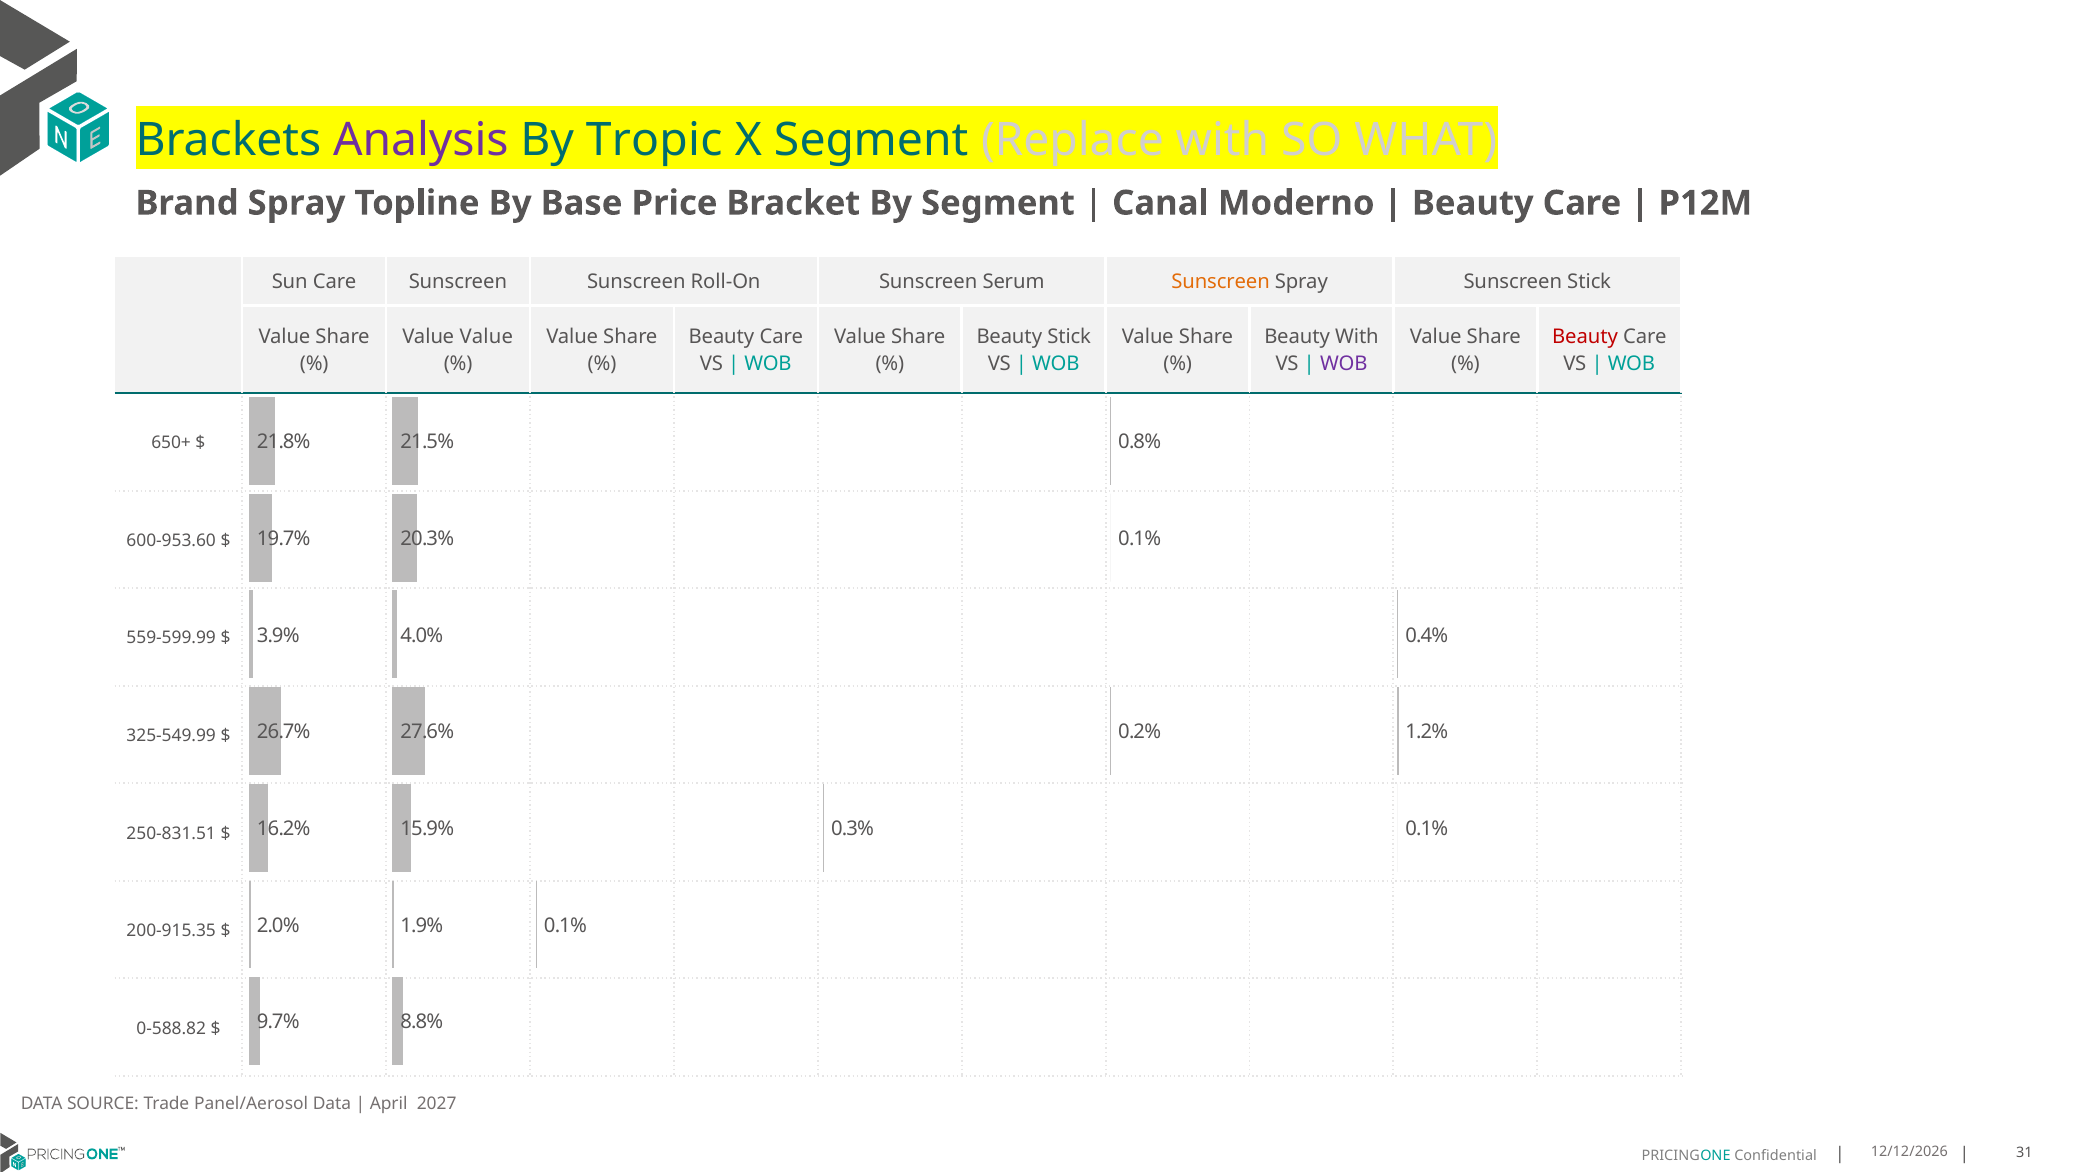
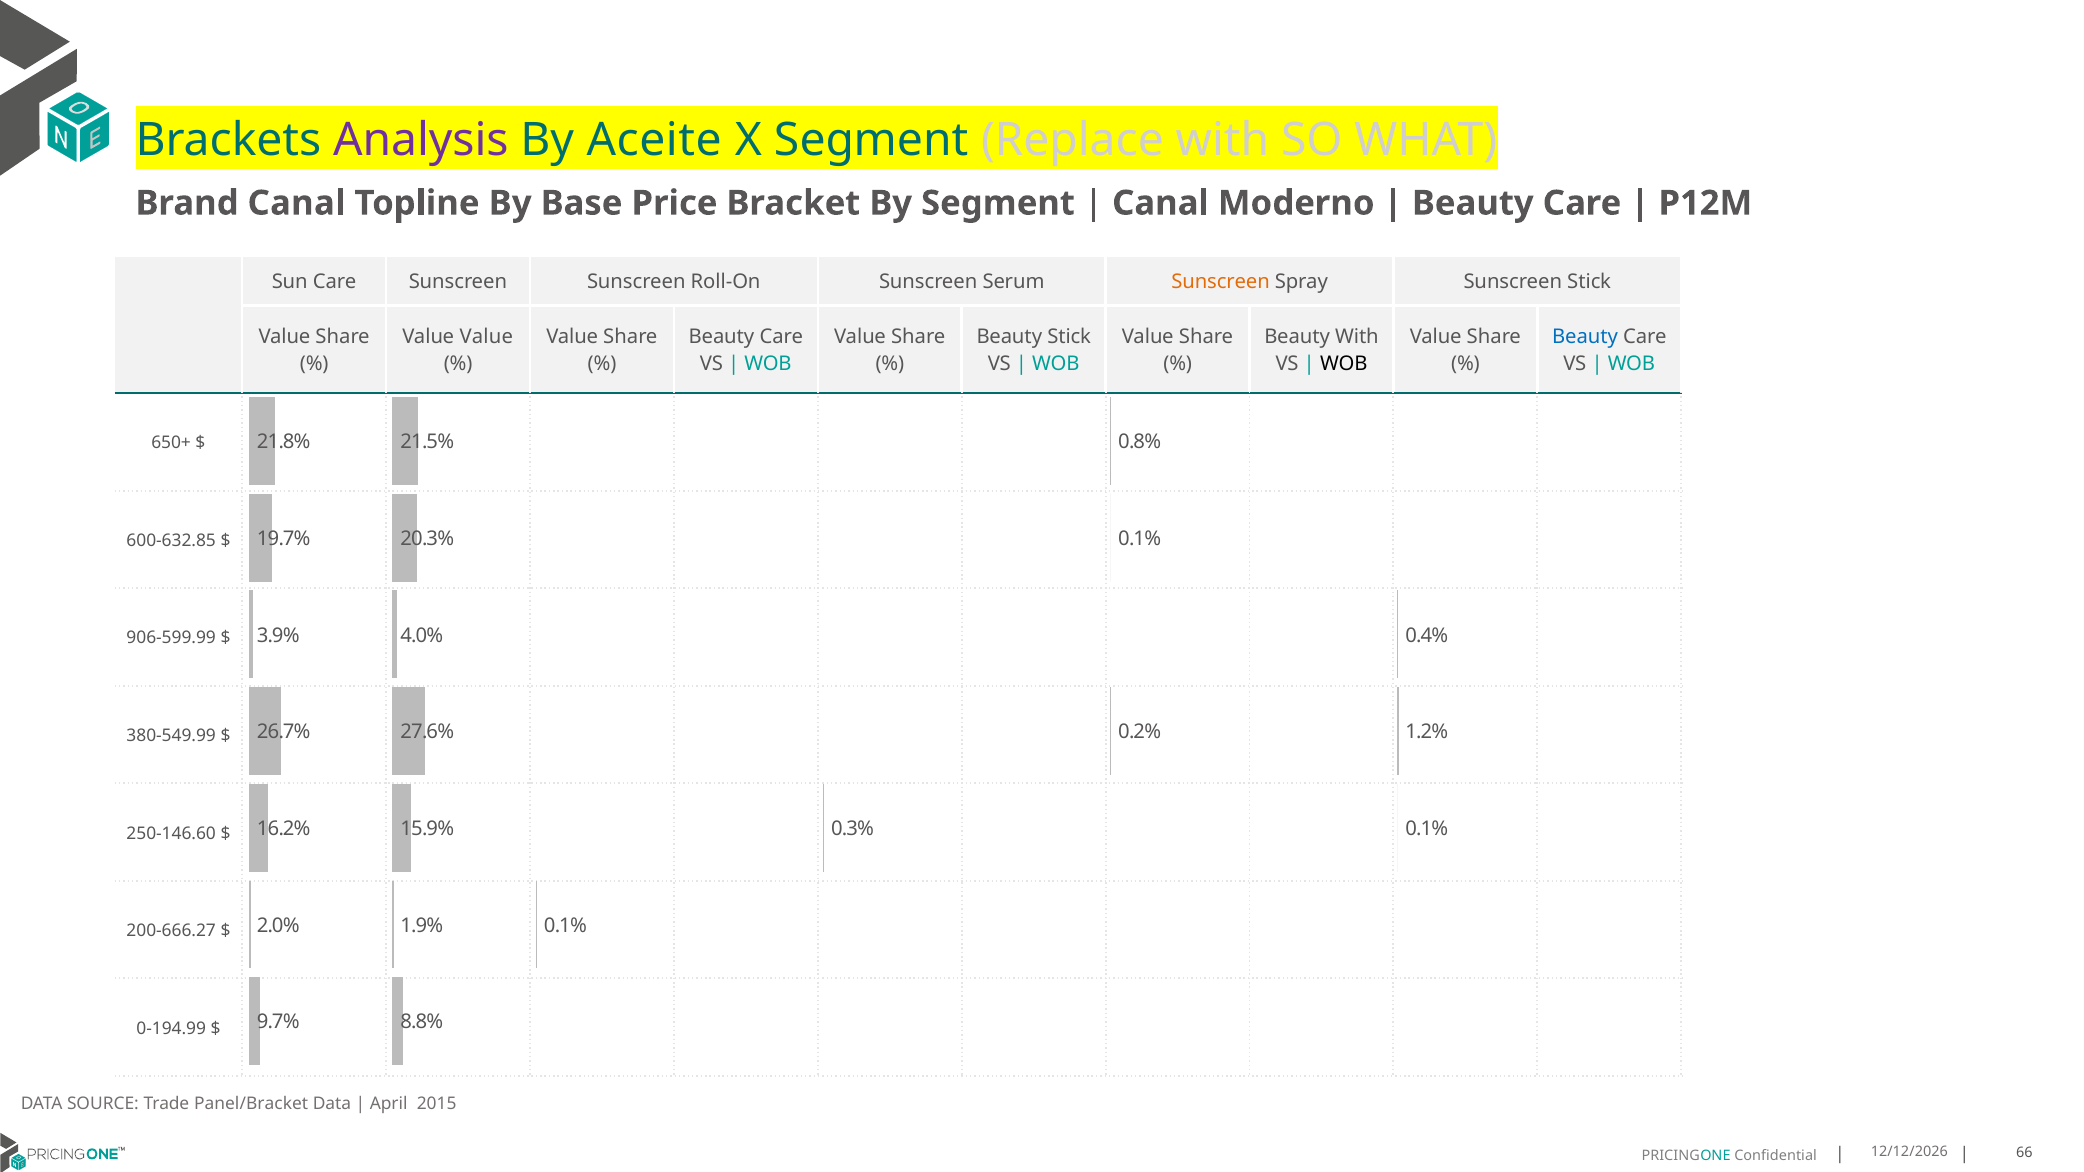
Tropic: Tropic -> Aceite (654, 140)
Brand Spray: Spray -> Canal (296, 203)
Beauty colour: red -> blue (1585, 337)
WOB colour: purple -> black (1344, 364)
600-953.60: 600-953.60 -> 600-632.85 (171, 541)
559-599.99: 559-599.99 -> 906-599.99 (171, 638)
325-549.99: 325-549.99 -> 380-549.99 (171, 736)
250-831.51: 250-831.51 -> 250-146.60 (171, 834)
200-915.35: 200-915.35 -> 200-666.27 (171, 931)
0-588.82: 0-588.82 -> 0-194.99 (171, 1029)
Panel/Aerosol: Panel/Aerosol -> Panel/Bracket (251, 1104)
2027: 2027 -> 2015 (437, 1104)
31: 31 -> 66 (2024, 1153)
